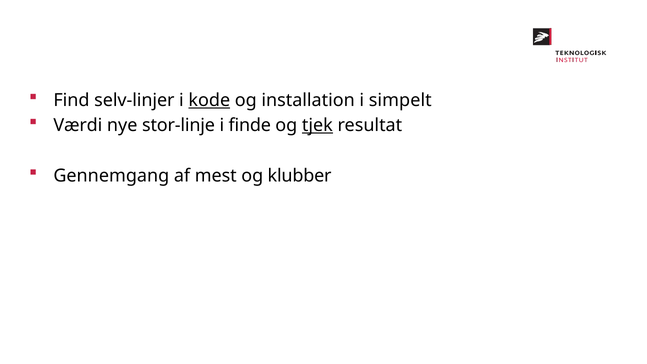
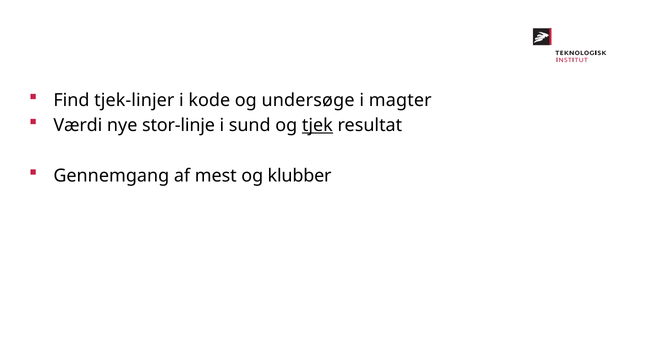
selv-linjer: selv-linjer -> tjek-linjer (134, 100)
kode underline: present -> none (209, 100)
installation: installation -> undersøge (308, 100)
simpelt: simpelt -> magter (400, 100)
finde: finde -> sund (250, 125)
